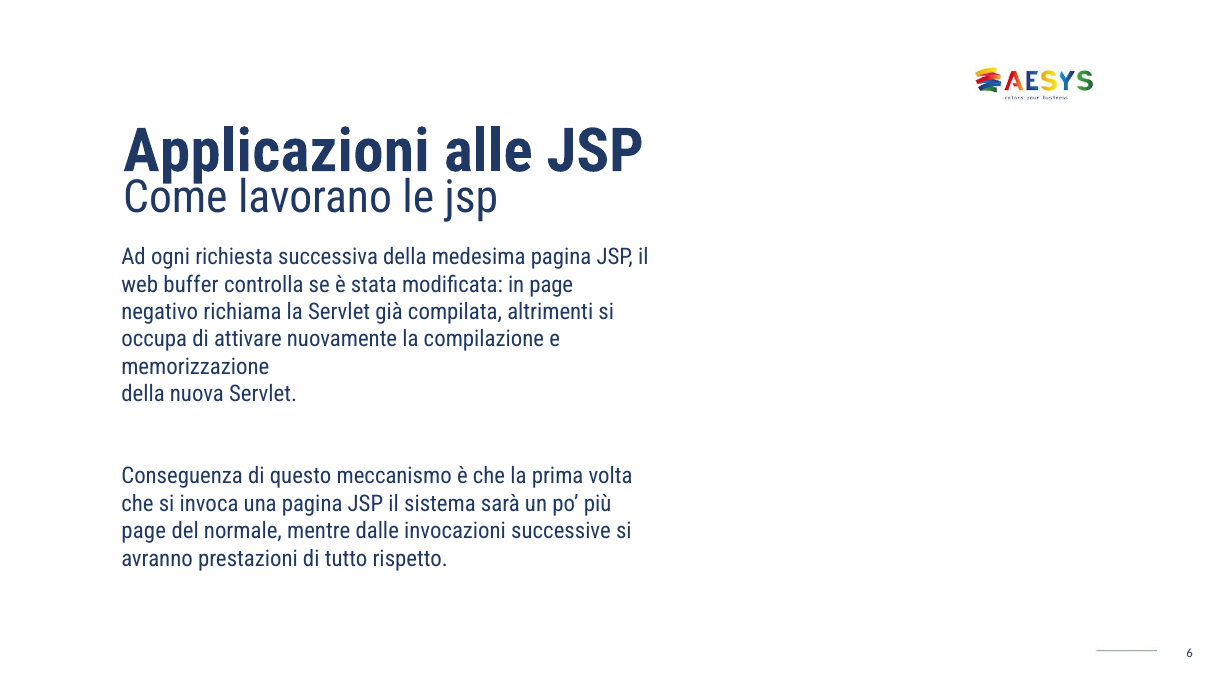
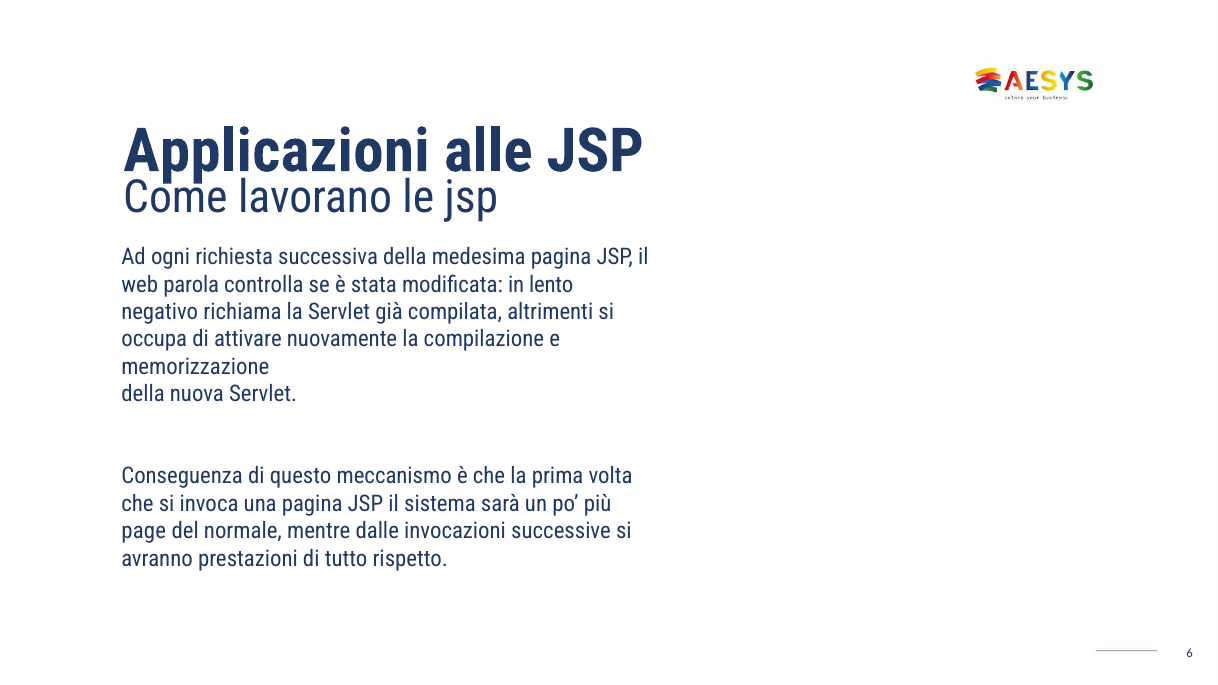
buffer: buffer -> parola (191, 285)
in page: page -> lento (551, 285)
